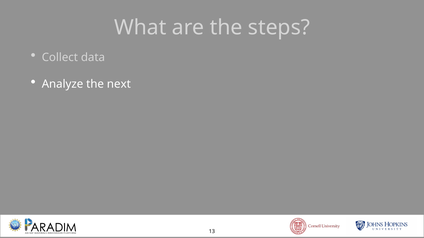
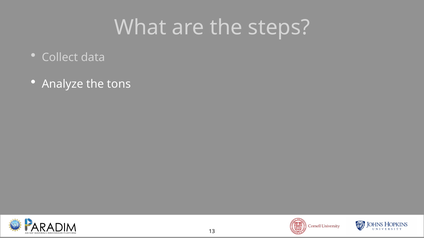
next: next -> tons (119, 84)
